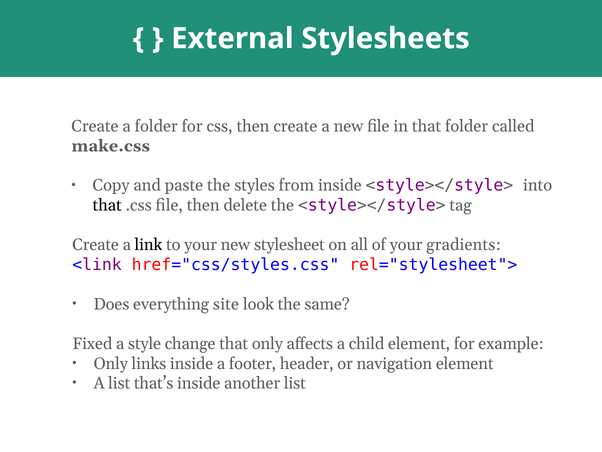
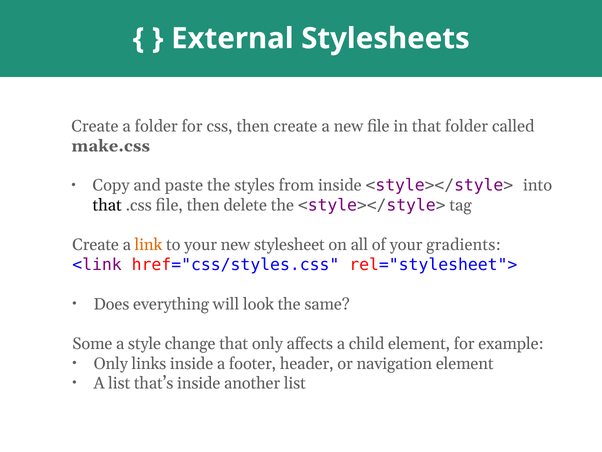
link colour: black -> orange (149, 245)
site: site -> will (226, 304)
Fixed: Fixed -> Some (92, 343)
